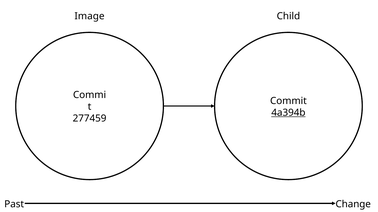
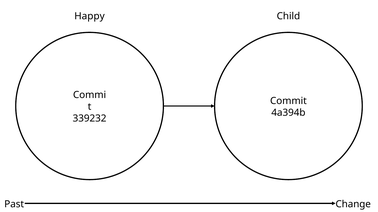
Image: Image -> Happy (90, 16)
4a394b underline: present -> none (288, 113)
277459: 277459 -> 339232 (90, 119)
